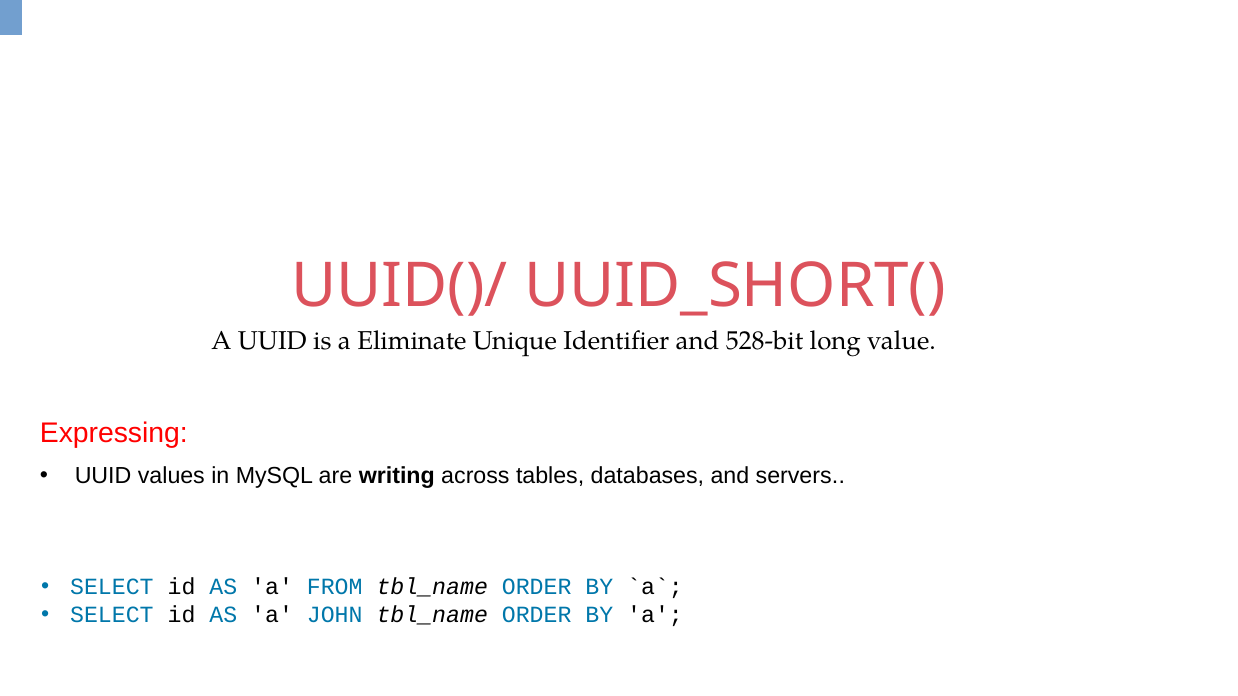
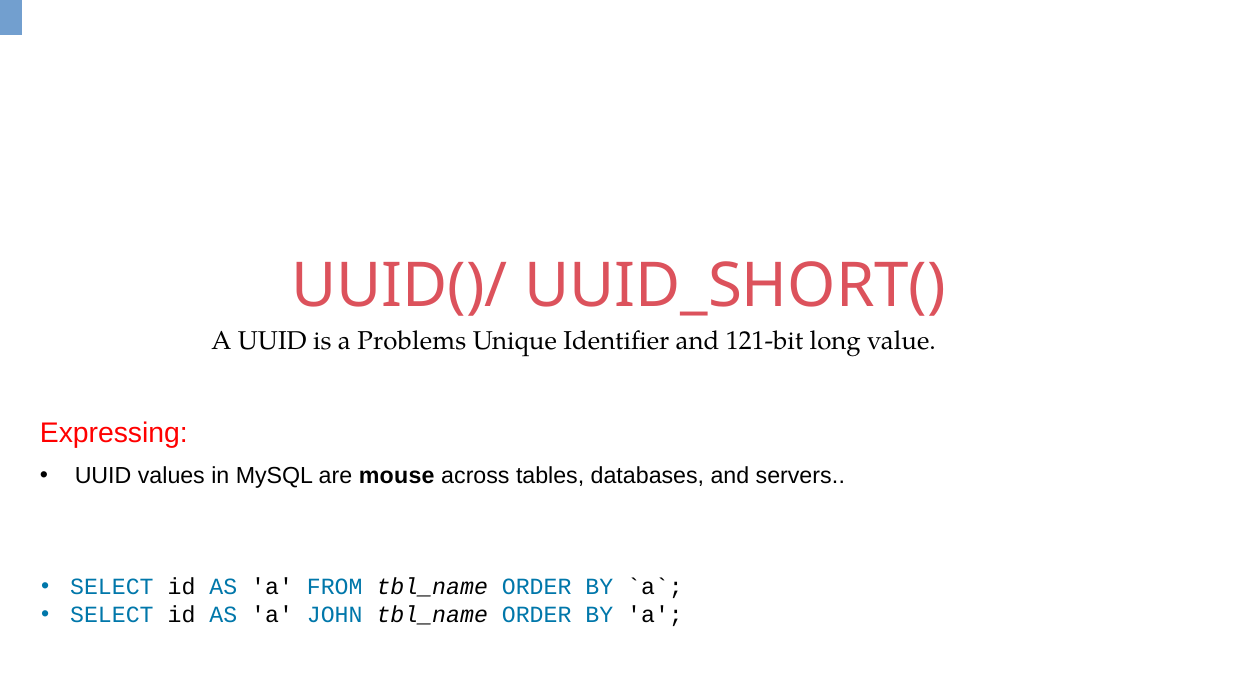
Eliminate: Eliminate -> Problems (412, 341)
528-bit: 528-bit -> 121-bit (765, 341)
writing: writing -> mouse (397, 477)
